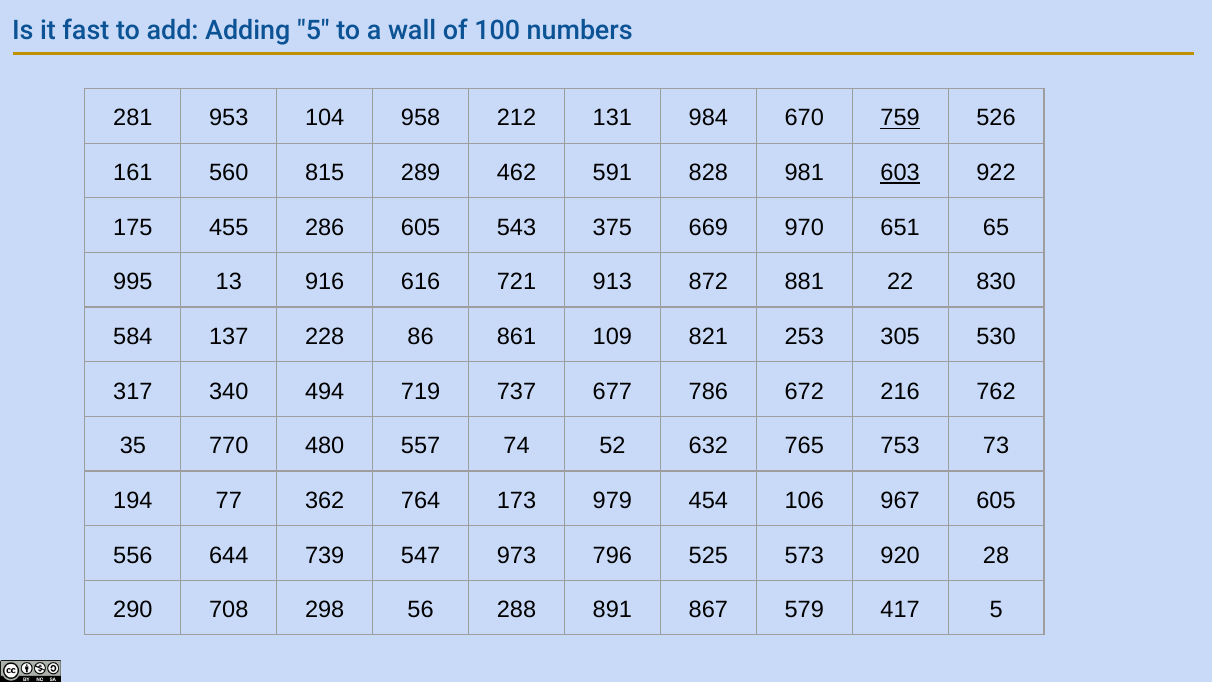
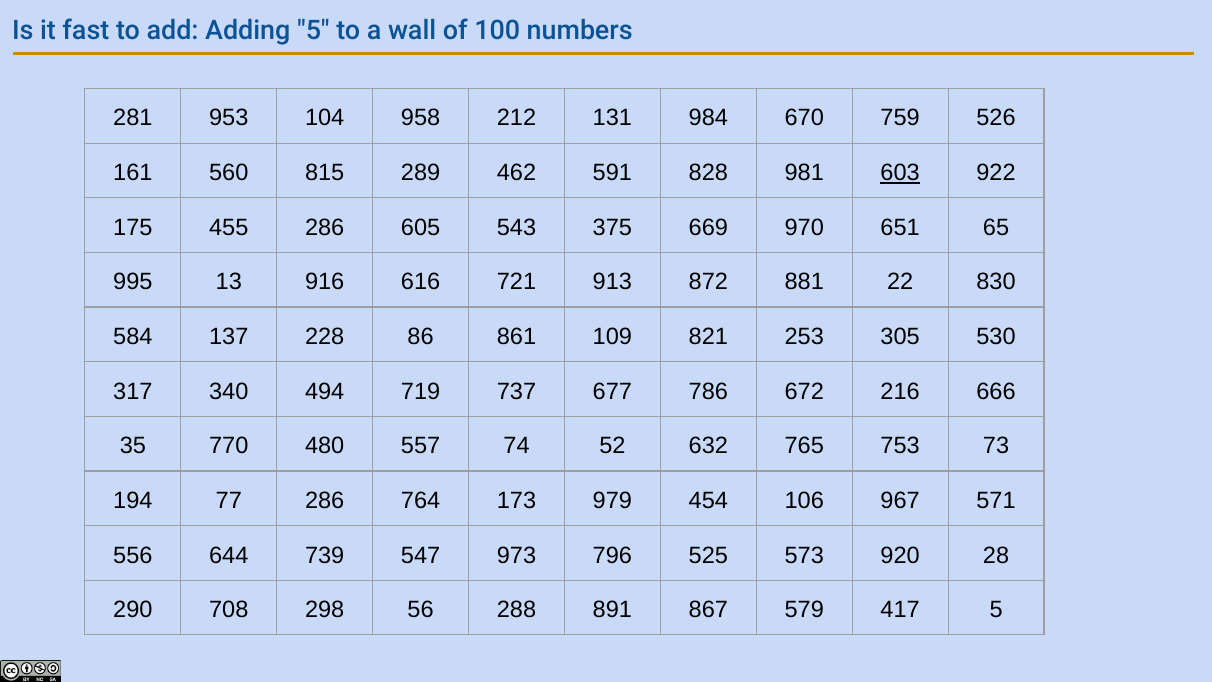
759 underline: present -> none (900, 118)
762: 762 -> 666 (996, 391)
77 362: 362 -> 286 (325, 500)
967 605: 605 -> 571 (996, 500)
